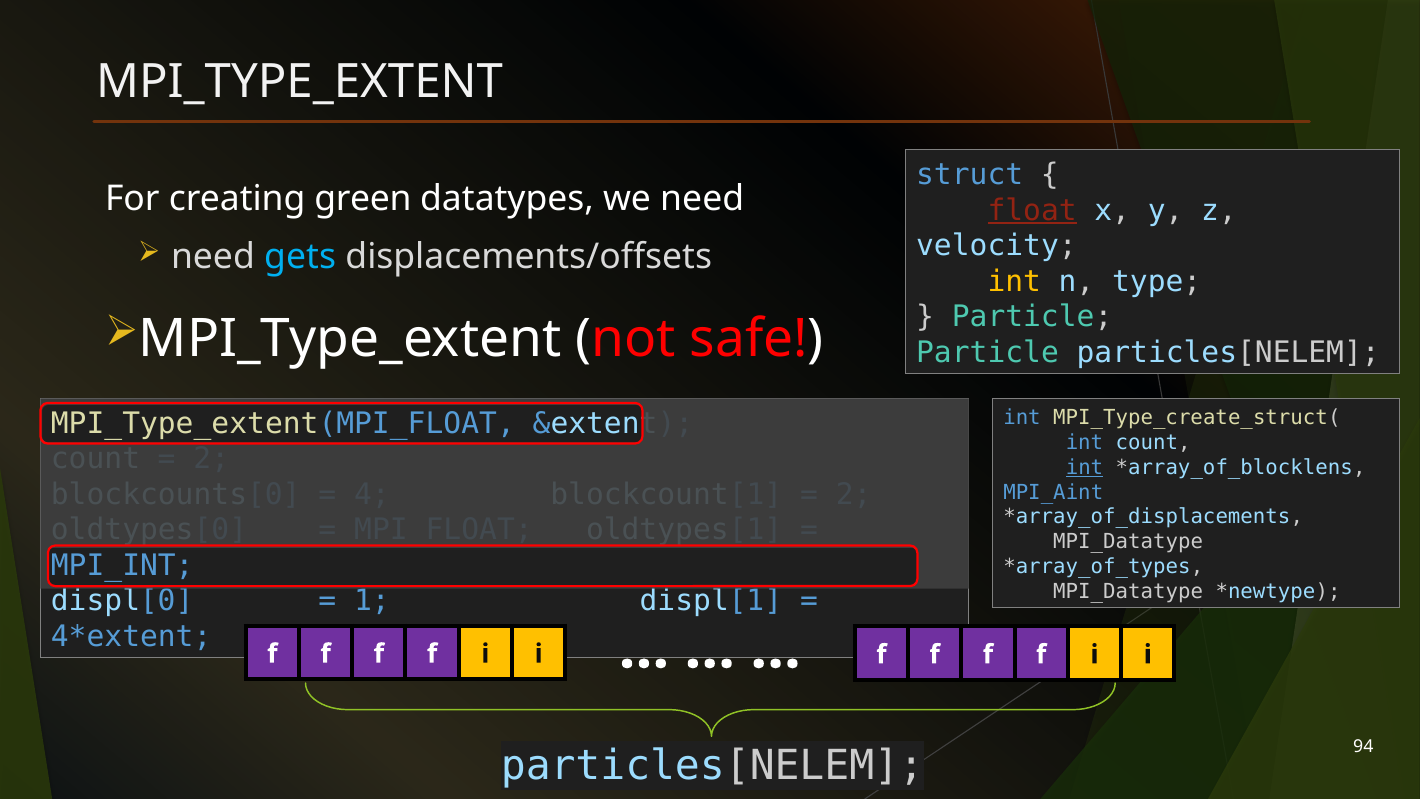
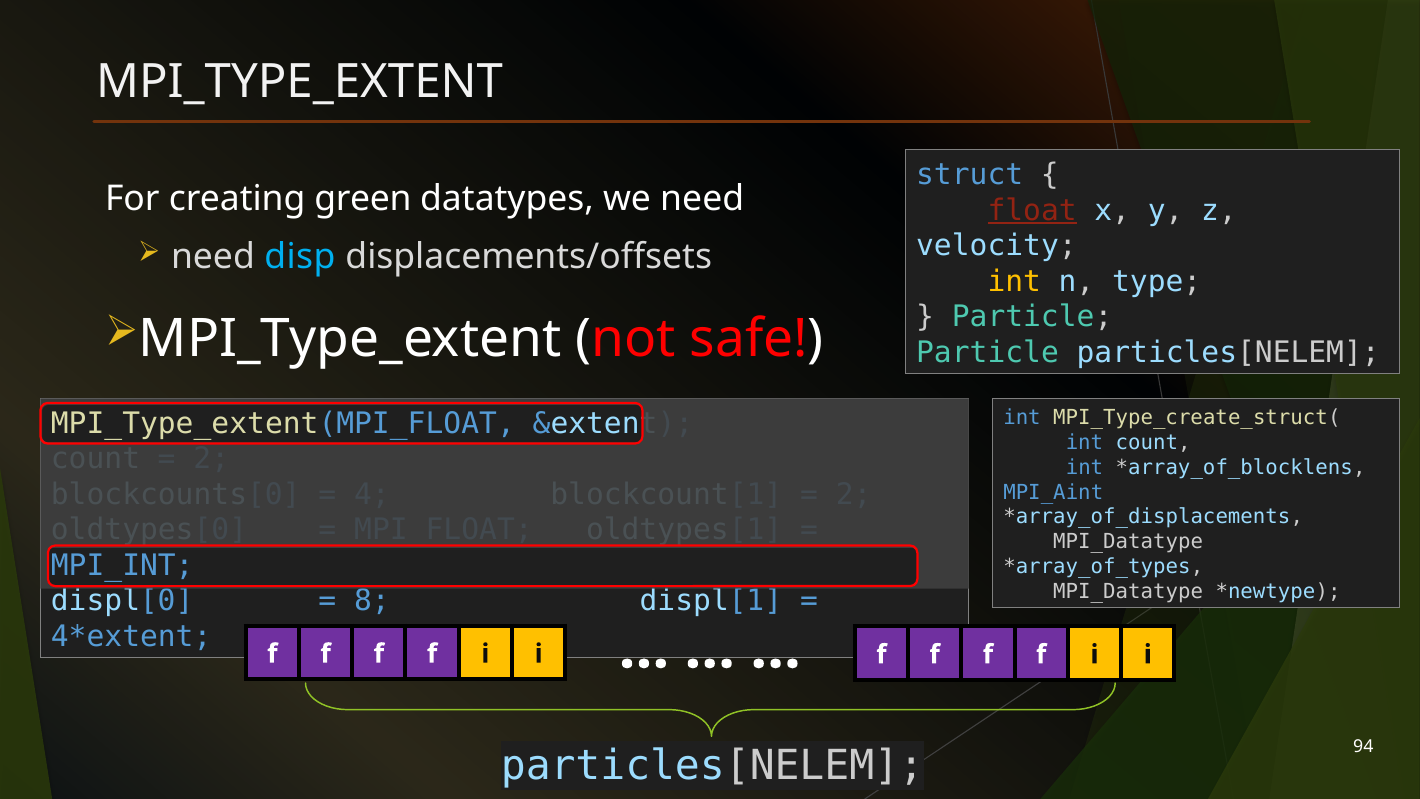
gets: gets -> disp (300, 257)
int underline: present -> none (1085, 467)
1: 1 -> 8 (372, 601)
